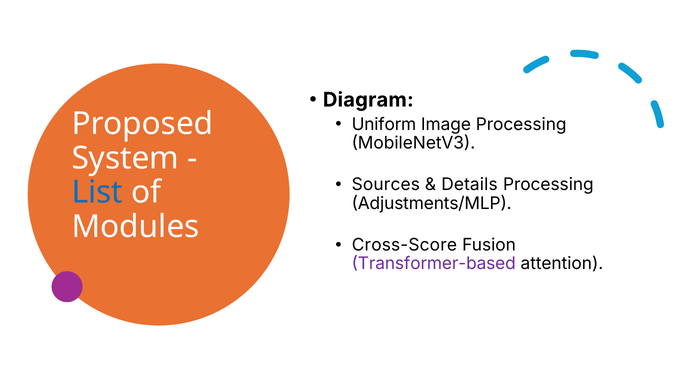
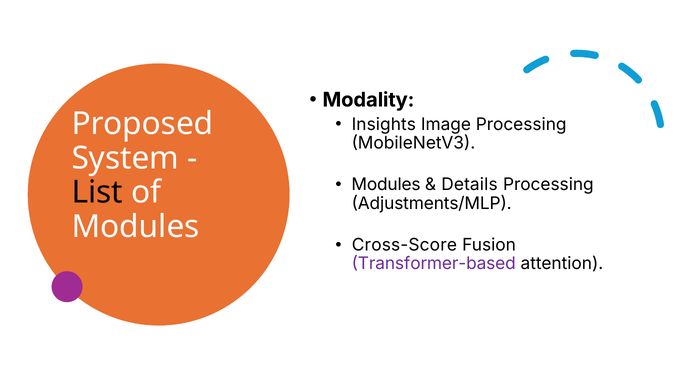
Diagram: Diagram -> Modality (368, 100)
Uniform: Uniform -> Insights (384, 124)
Sources: Sources -> Modules (386, 185)
List colour: blue -> black (97, 192)
